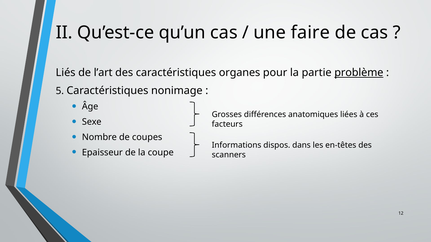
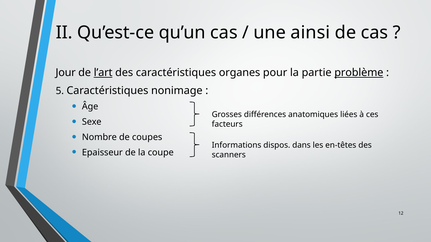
faire: faire -> ainsi (310, 32)
Liés: Liés -> Jour (66, 73)
l’art underline: none -> present (103, 73)
